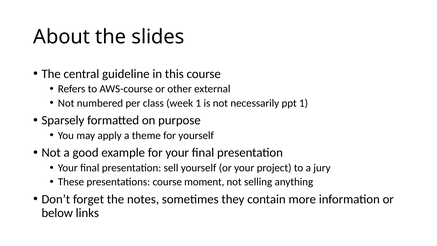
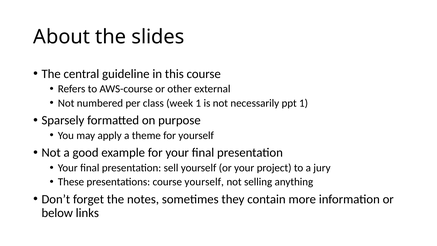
course moment: moment -> yourself (204, 182)
